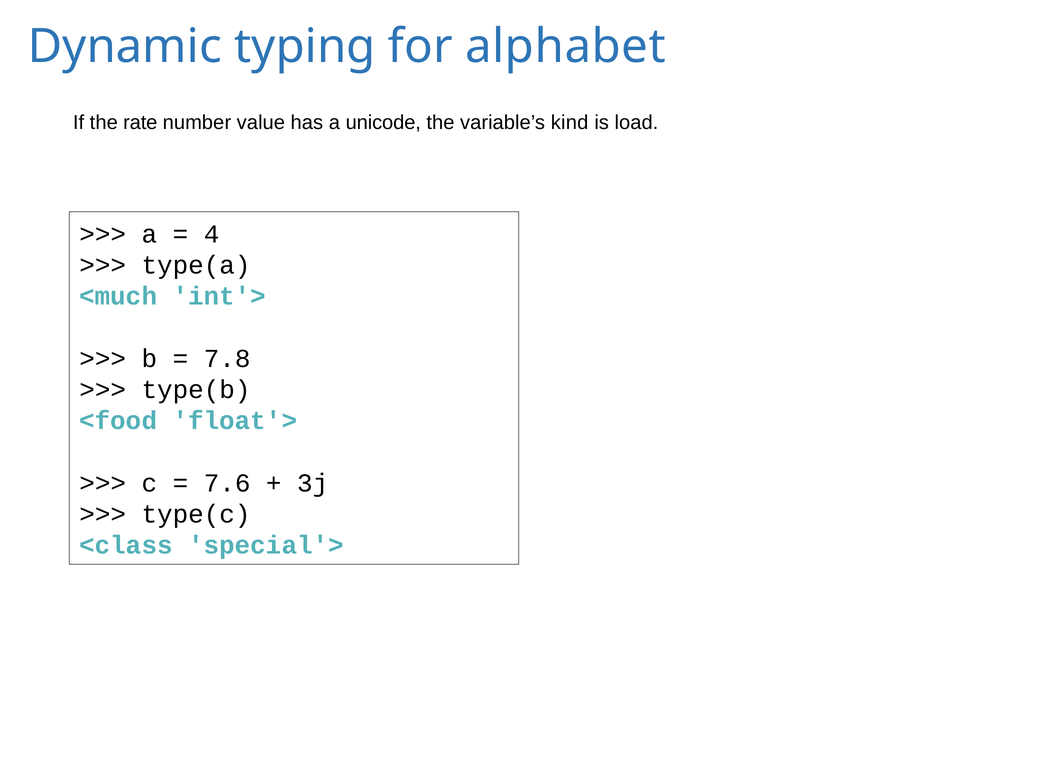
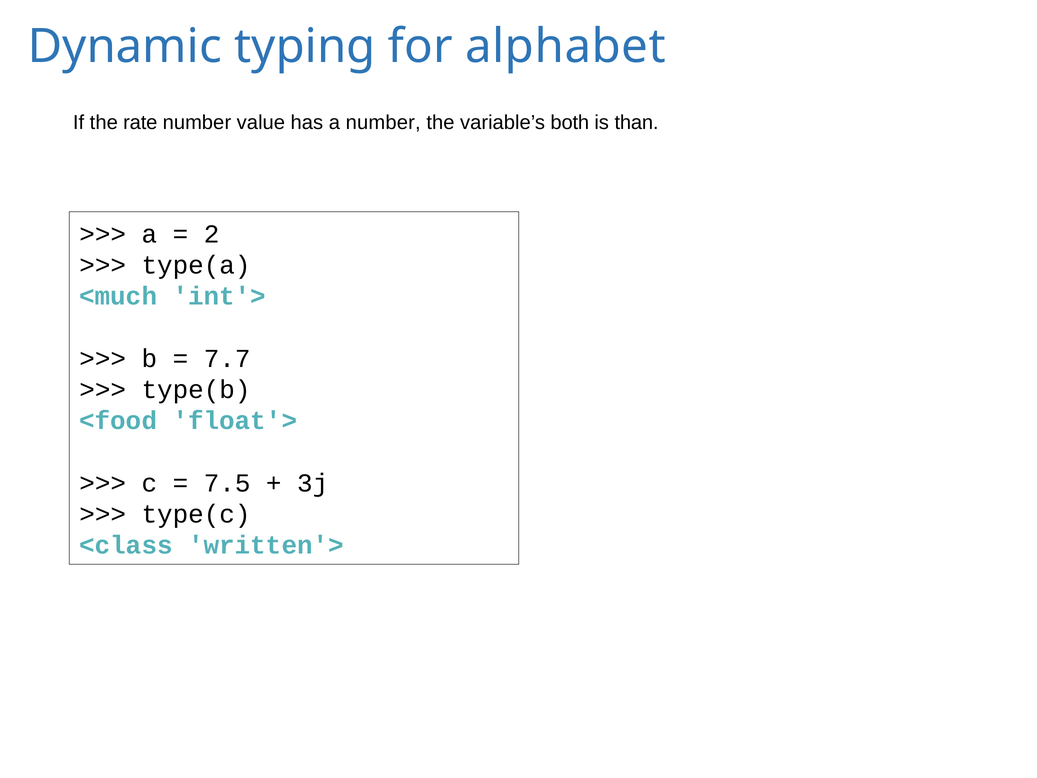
a unicode: unicode -> number (383, 122)
kind: kind -> both (570, 122)
load: load -> than (637, 122)
4: 4 -> 2 (212, 234)
7.8: 7.8 -> 7.7 (227, 358)
7.6: 7.6 -> 7.5 (227, 483)
special'>: special'> -> written'> (266, 545)
